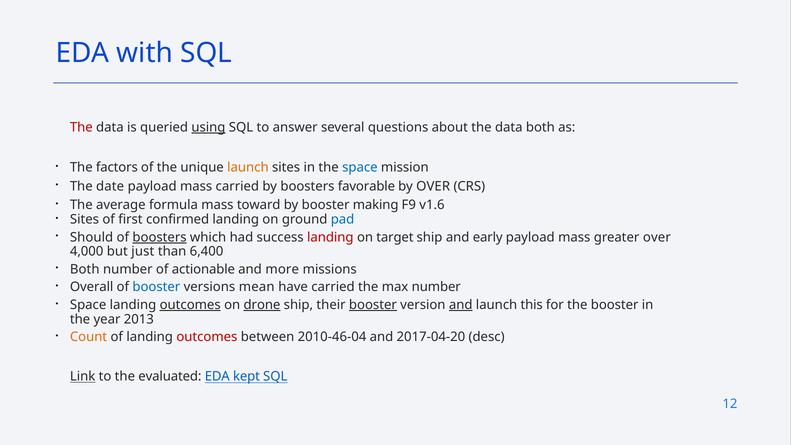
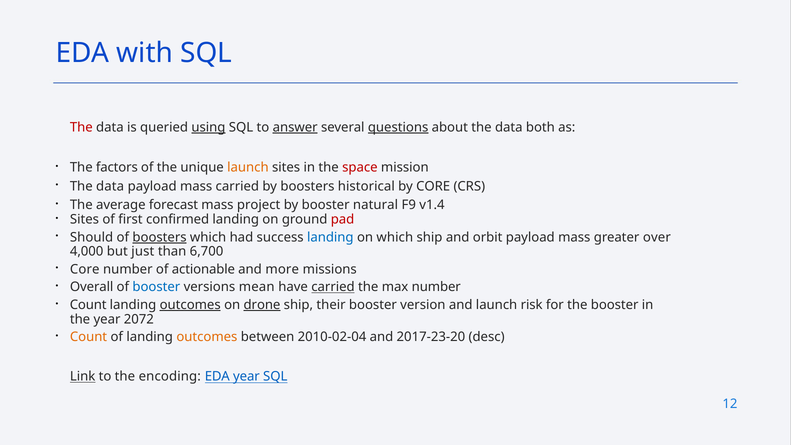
answer underline: none -> present (295, 127)
questions underline: none -> present (398, 127)
space colour: blue -> red (360, 167)
date: date -> data (110, 186)
favorable: favorable -> historical (366, 186)
by OVER: OVER -> CORE (433, 186)
formula: formula -> forecast (174, 205)
toward: toward -> project (259, 205)
making: making -> natural (376, 205)
v1.6: v1.6 -> v1.4 (432, 205)
pad colour: blue -> red (343, 219)
landing colour: red -> blue (330, 237)
on target: target -> which (395, 237)
early: early -> orbit (488, 237)
6,400: 6,400 -> 6,700 (207, 251)
Both: Both -> Core (85, 269)
carried underline: none -> present (333, 287)
Space: Space -> Count (88, 305)
booster underline: present -> none (373, 305)
and underline: present -> none (461, 305)
this: this -> risk (532, 305)
2013: 2013 -> 2072 (139, 319)
outcomes colour: red -> orange (207, 337)
2010-46-04: 2010-46-04 -> 2010-02-04 (332, 337)
2017-04-20: 2017-04-20 -> 2017-23-20 (431, 337)
evaluated: evaluated -> encoding (170, 377)
EDA kept: kept -> year (246, 377)
